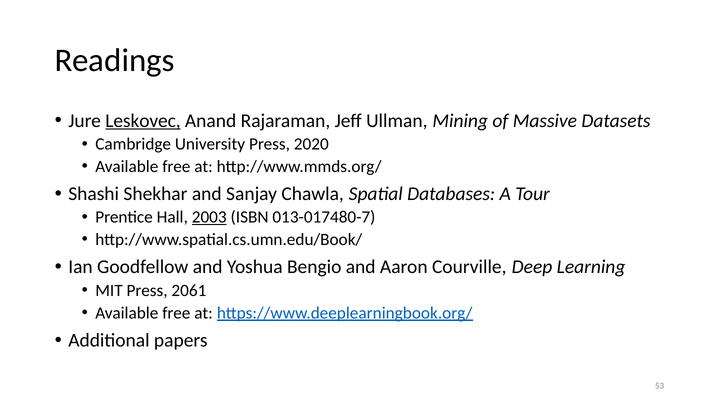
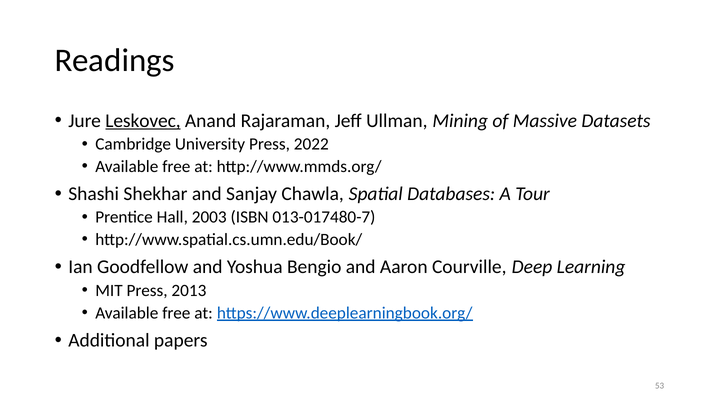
2020: 2020 -> 2022 (311, 144)
2003 underline: present -> none (209, 217)
2061: 2061 -> 2013 (189, 291)
